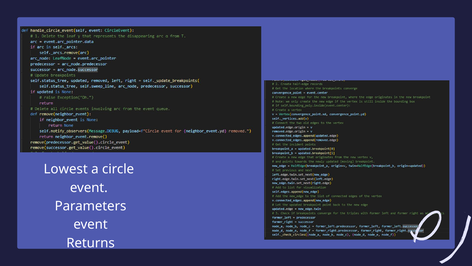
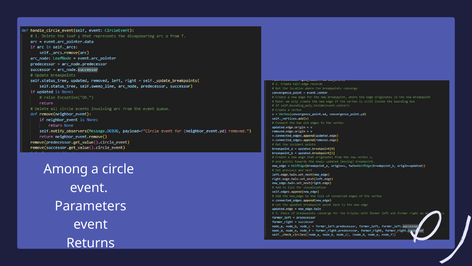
Lowest: Lowest -> Among (66, 169)
